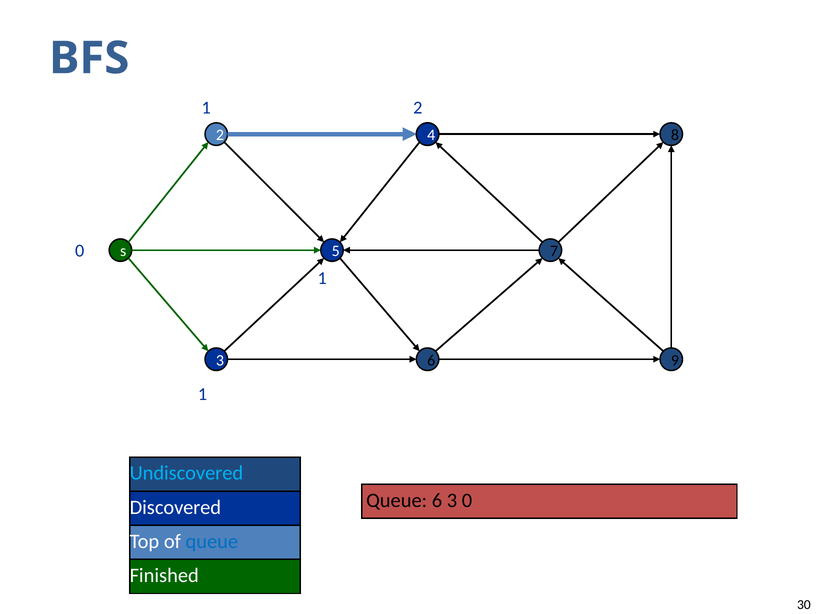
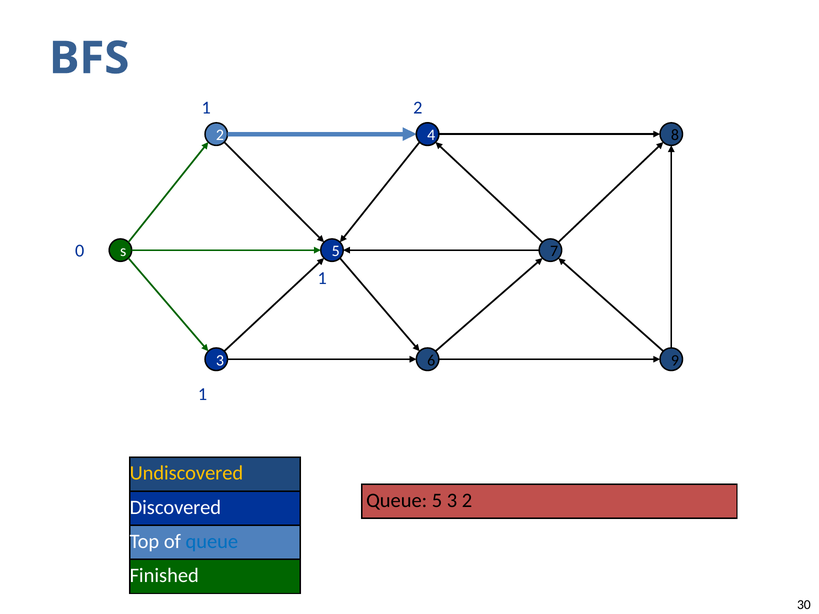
Undiscovered colour: light blue -> yellow (186, 473)
Queue 6: 6 -> 5 (437, 501)
3 0: 0 -> 2 (467, 501)
